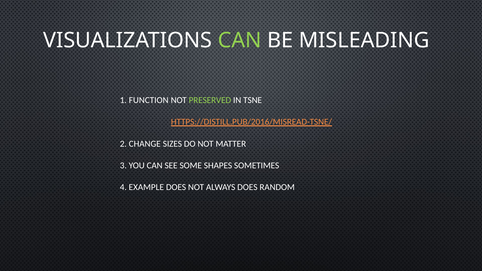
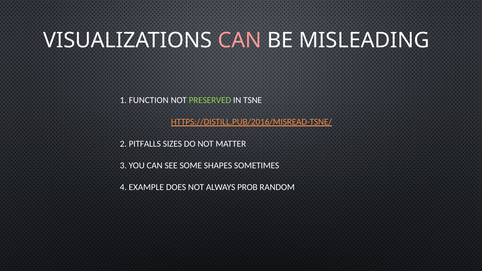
CAN colour: light green -> pink (240, 40)
CHANGE: CHANGE -> PITFALLS (145, 144)
ALWAYS DOES: DOES -> PROB (247, 187)
